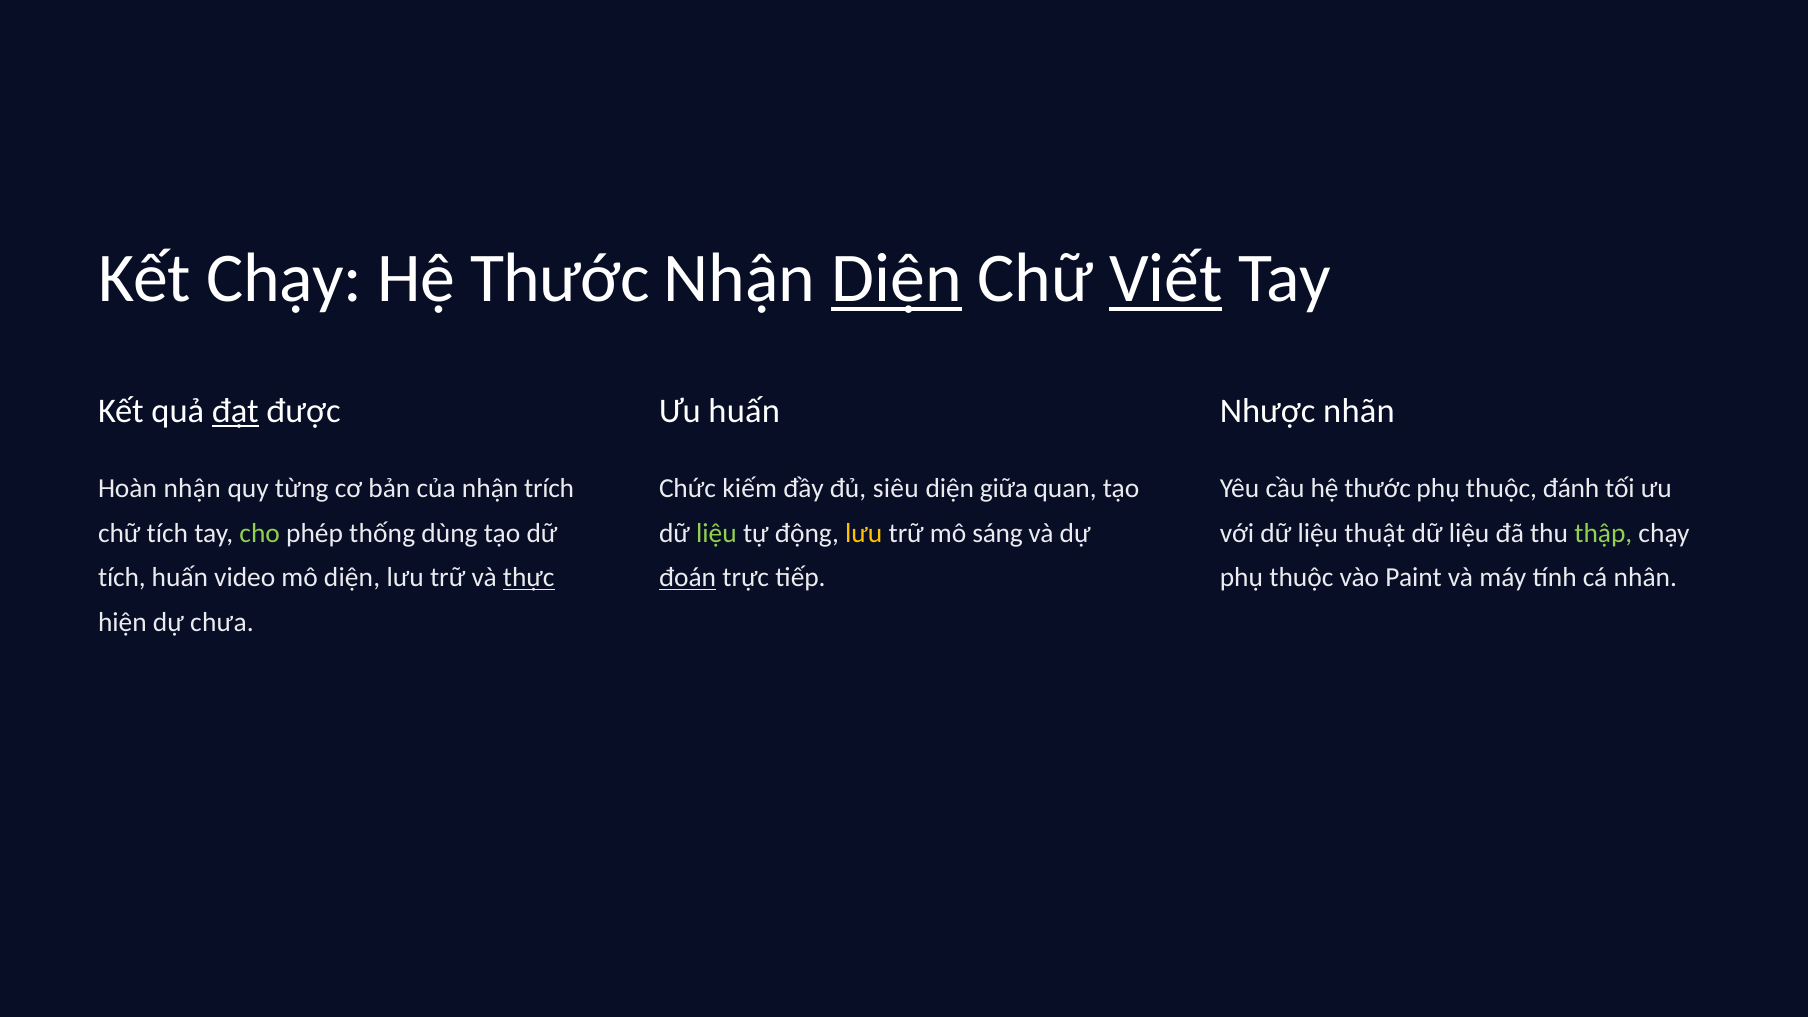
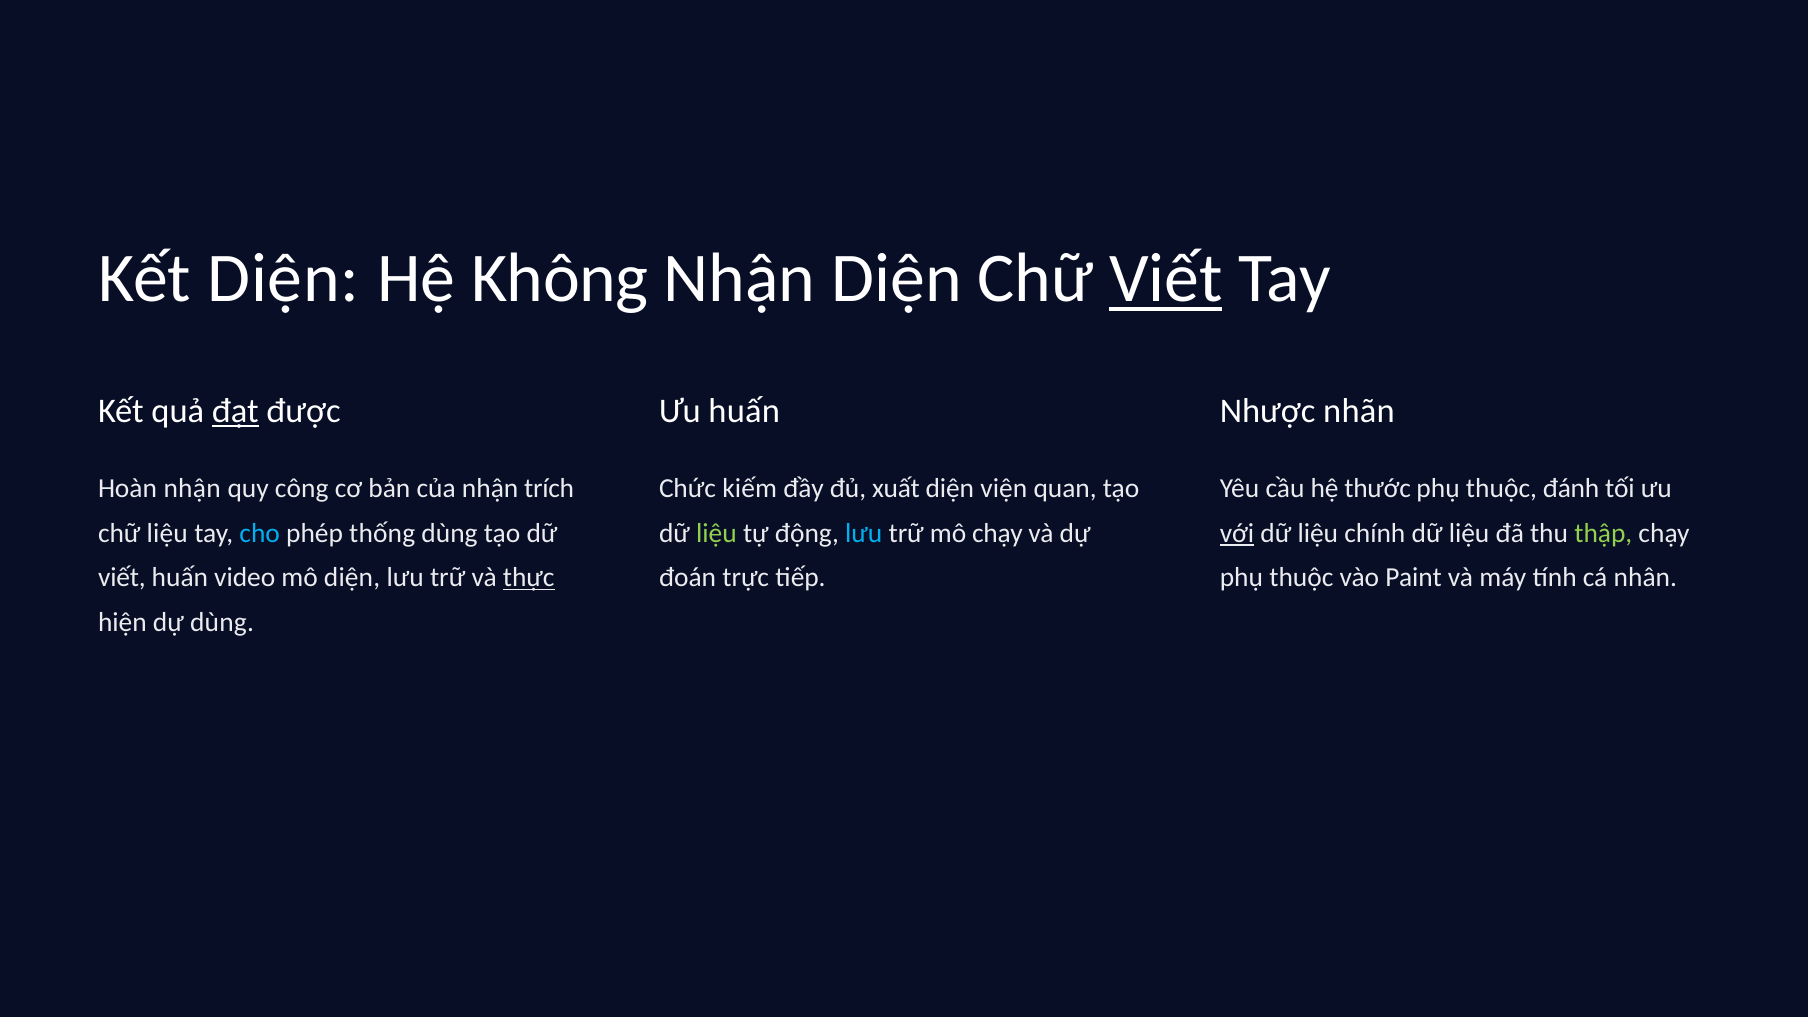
Kết Chạy: Chạy -> Diện (284, 279)
Thước: Thước -> Không (560, 279)
Diện underline: present -> none (897, 279)
từng: từng -> công (302, 488)
siêu: siêu -> xuất (896, 488)
giữa: giữa -> viện (1004, 488)
chữ tích: tích -> liệu (167, 533)
cho colour: light green -> light blue (260, 533)
lưu colour: yellow -> light blue (864, 533)
mô sáng: sáng -> chạy (998, 533)
với underline: none -> present (1237, 533)
thuật: thuật -> chính (1375, 533)
tích: tích -> viết (122, 578)
đoán underline: present -> none (688, 578)
dự chưa: chưa -> dùng (222, 622)
